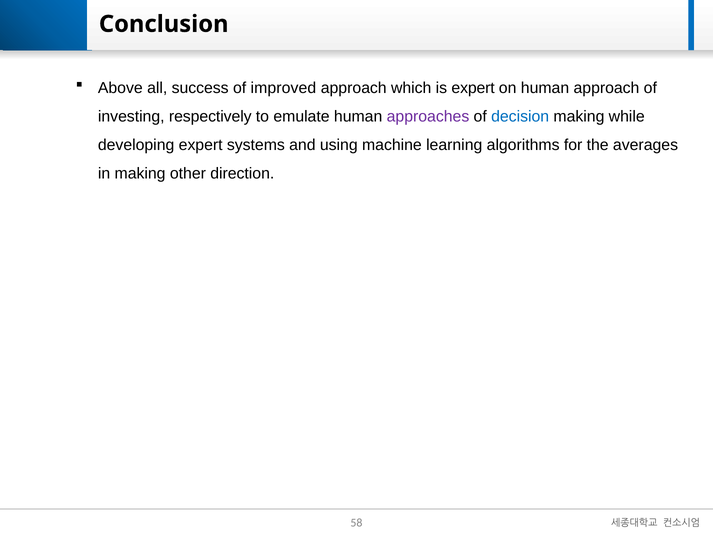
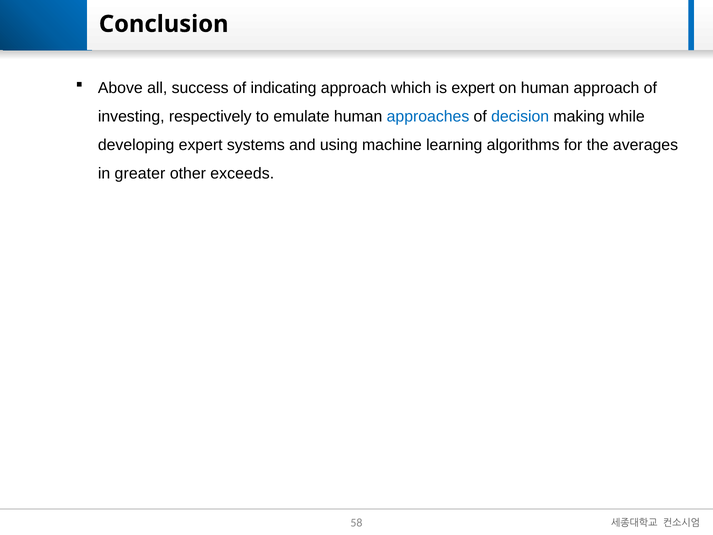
improved: improved -> indicating (284, 88)
approaches colour: purple -> blue (428, 116)
in making: making -> greater (140, 173)
direction: direction -> exceeds (242, 173)
